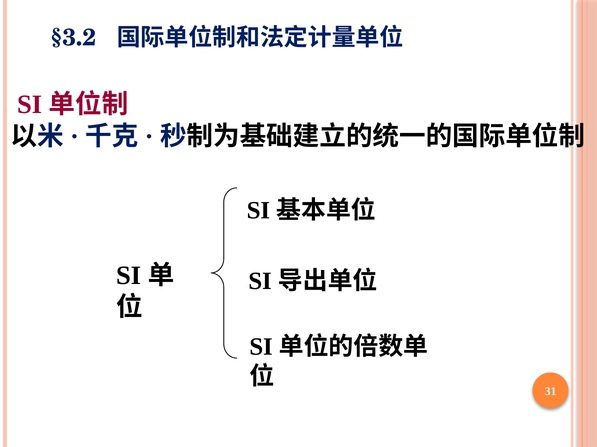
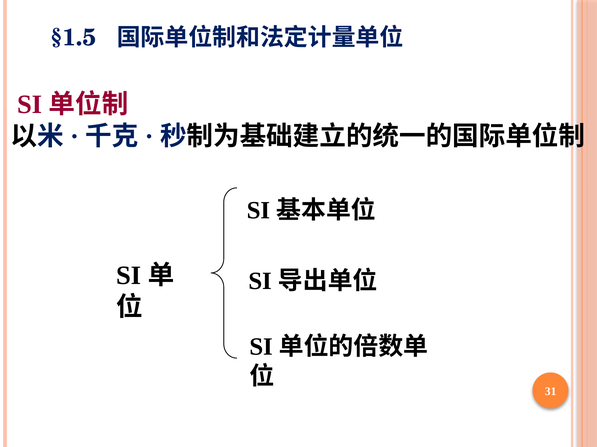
§3.2: §3.2 -> §1.5 (73, 38)
